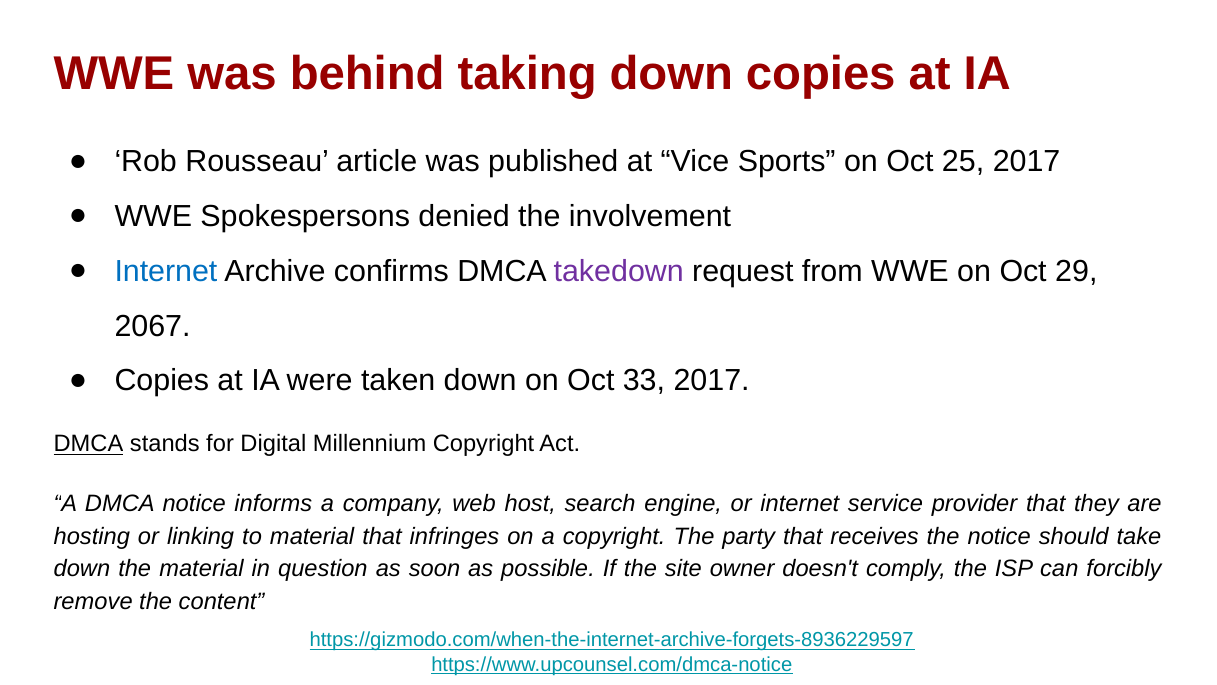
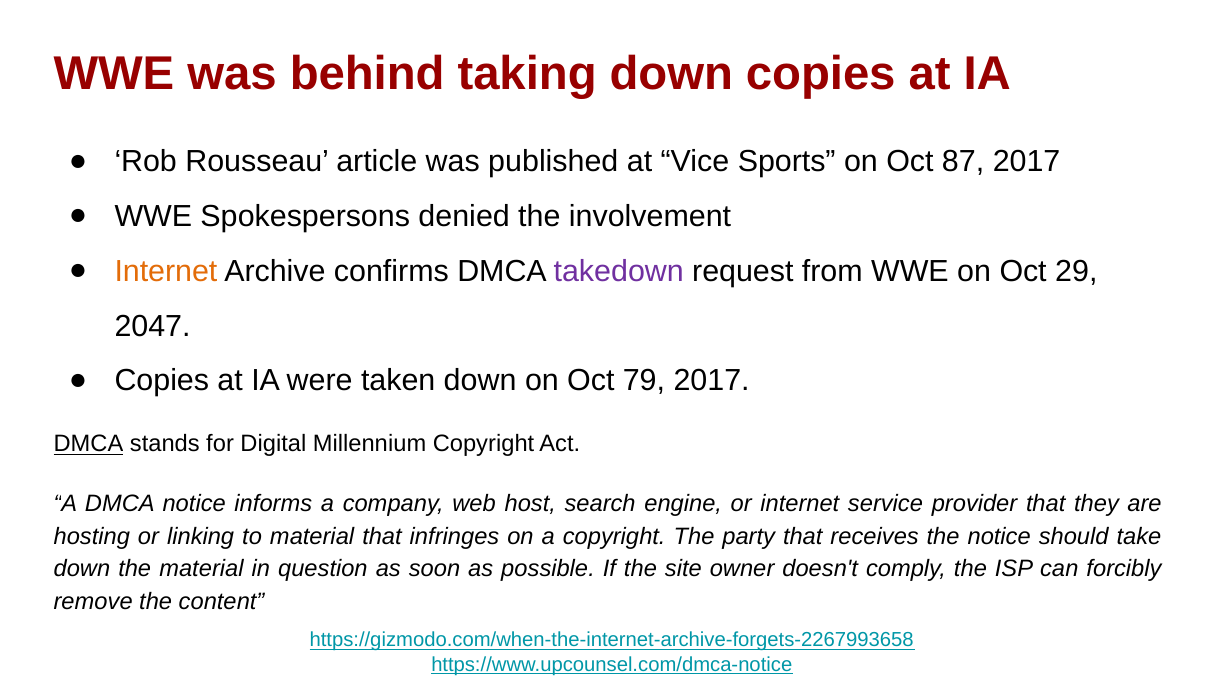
25: 25 -> 87 (963, 161)
Internet colour: blue -> orange (166, 271)
2067: 2067 -> 2047 (152, 326)
33: 33 -> 79 (644, 381)
https://gizmodo.com/when-the-internet-archive-forgets-8936229597: https://gizmodo.com/when-the-internet-archive-forgets-8936229597 -> https://gizmodo.com/when-the-internet-archive-forgets-2267993658 (612, 640)
